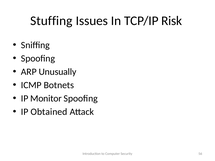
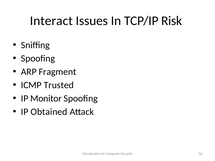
Stuffing: Stuffing -> Interact (51, 21)
Unusually: Unusually -> Fragment (58, 72)
Botnets: Botnets -> Trusted (59, 85)
